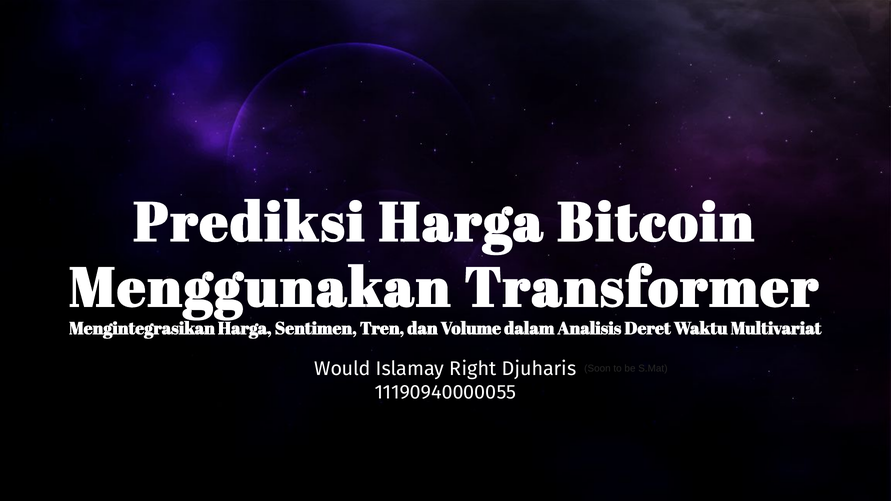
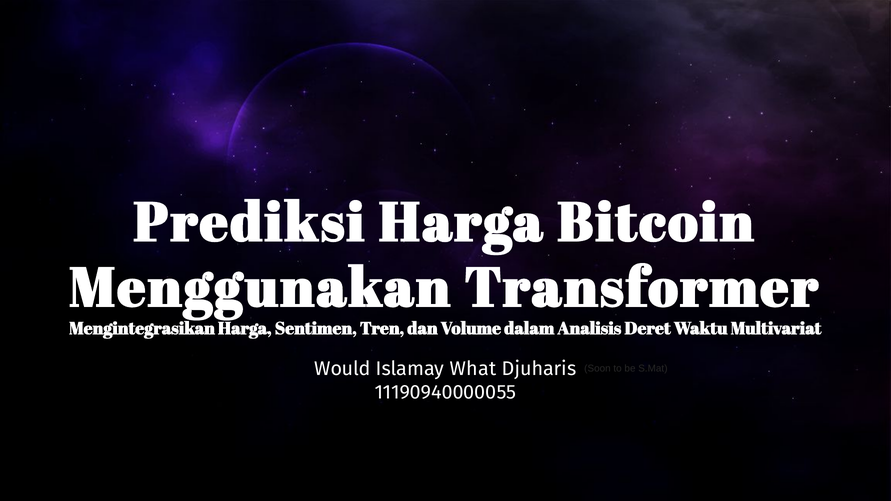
Right: Right -> What (473, 369)
